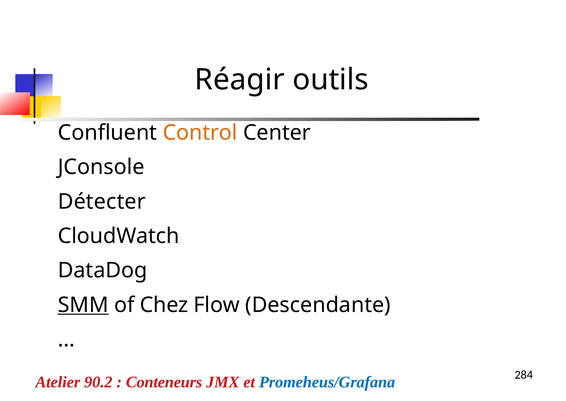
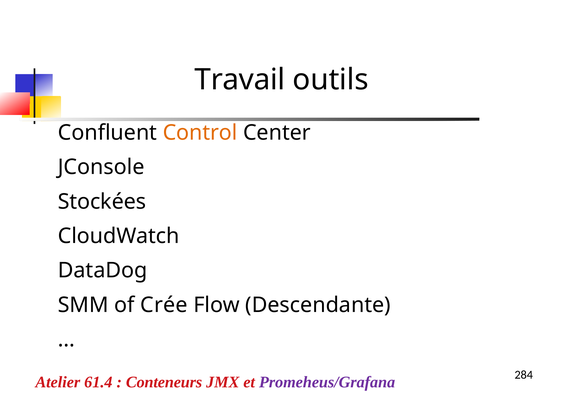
Réagir: Réagir -> Travail (240, 80)
Détecter: Détecter -> Stockées (102, 201)
SMM underline: present -> none (83, 304)
Chez: Chez -> Crée (164, 304)
90.2: 90.2 -> 61.4 (98, 381)
Promeheus/Grafana colour: blue -> purple (327, 381)
